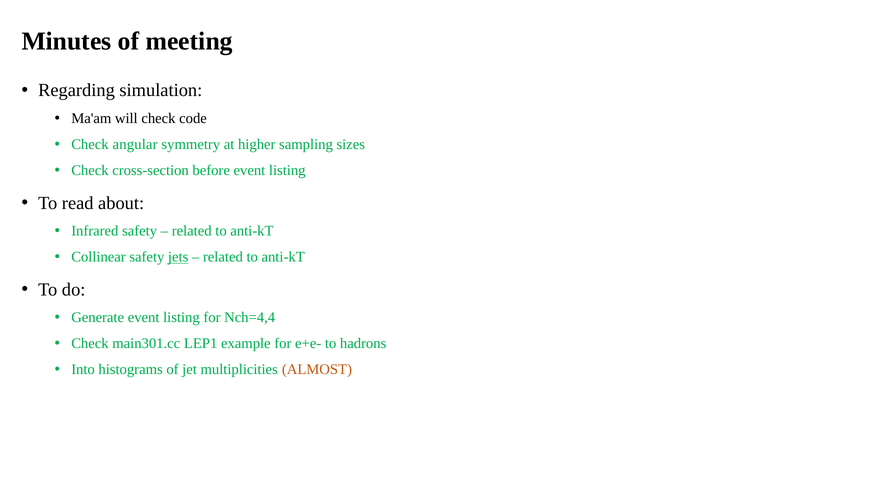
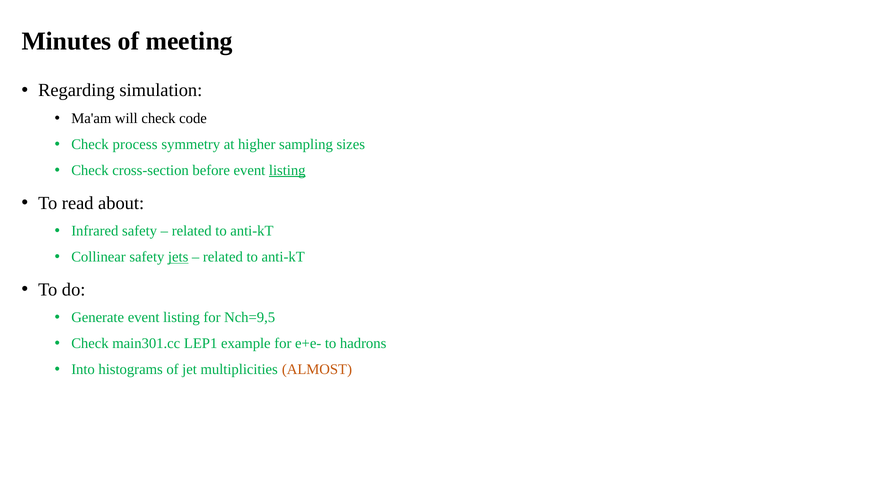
angular: angular -> process (135, 144)
listing underline: none -> present (287, 170)
Nch=4,4: Nch=4,4 -> Nch=9,5 (250, 317)
